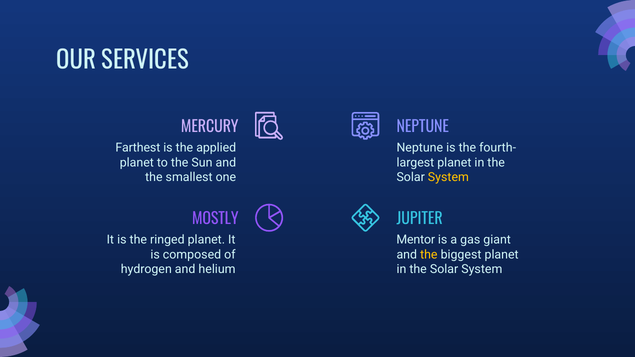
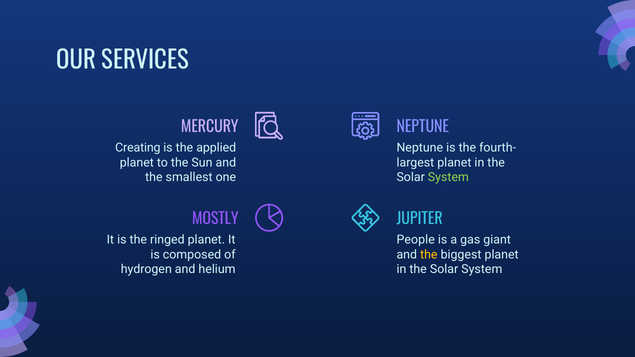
Farthest: Farthest -> Creating (138, 148)
System colour: yellow -> light green (448, 178)
Mentor: Mentor -> People (416, 240)
